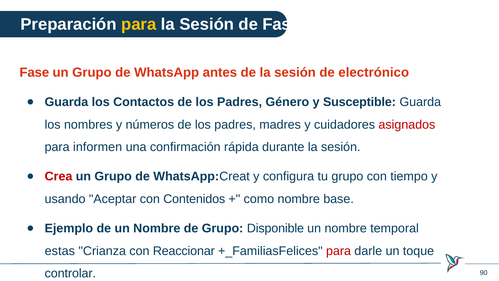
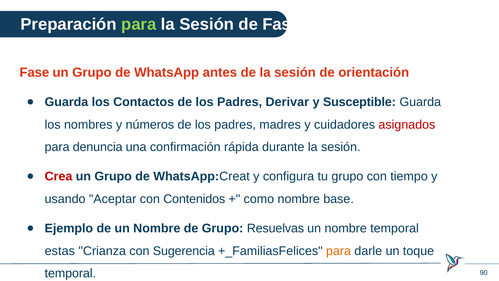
para colour: yellow -> light green (139, 24)
electrónico: electrónico -> orientación (374, 72)
Género: Género -> Derivar (287, 102)
informen: informen -> denuncia (98, 147)
Disponible: Disponible -> Resuelvas (275, 228)
Reaccionar: Reaccionar -> Sugerencia (184, 251)
para colour: red -> orange (339, 251)
controlar: controlar -> temporal (70, 273)
